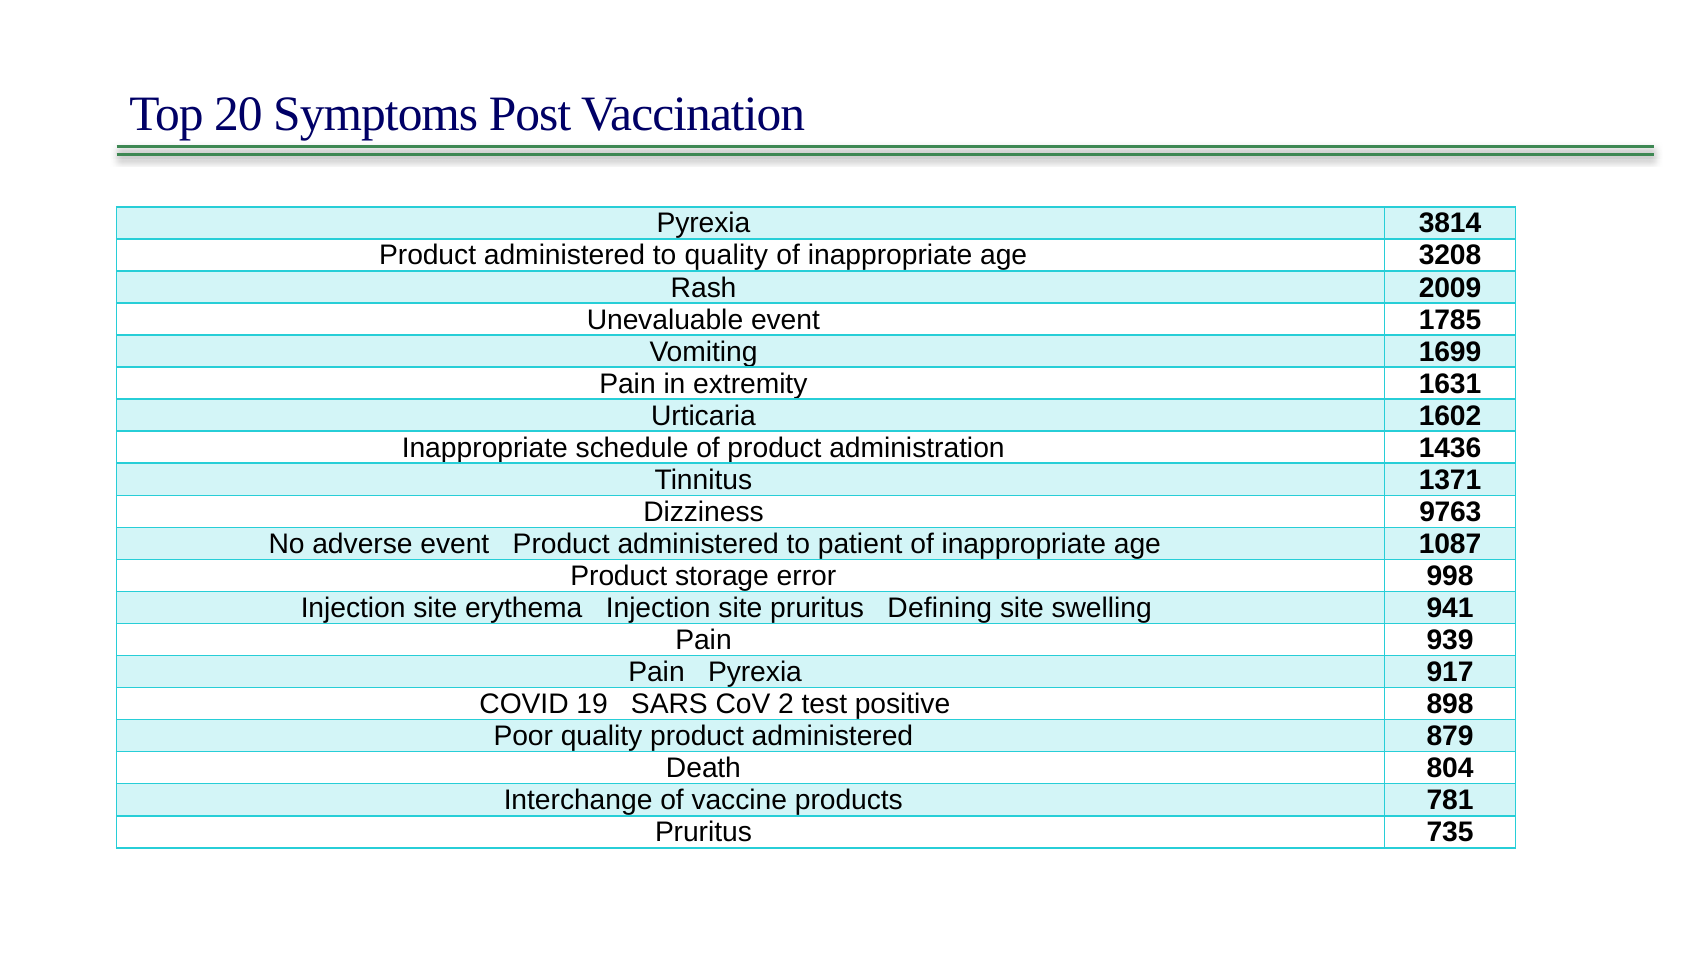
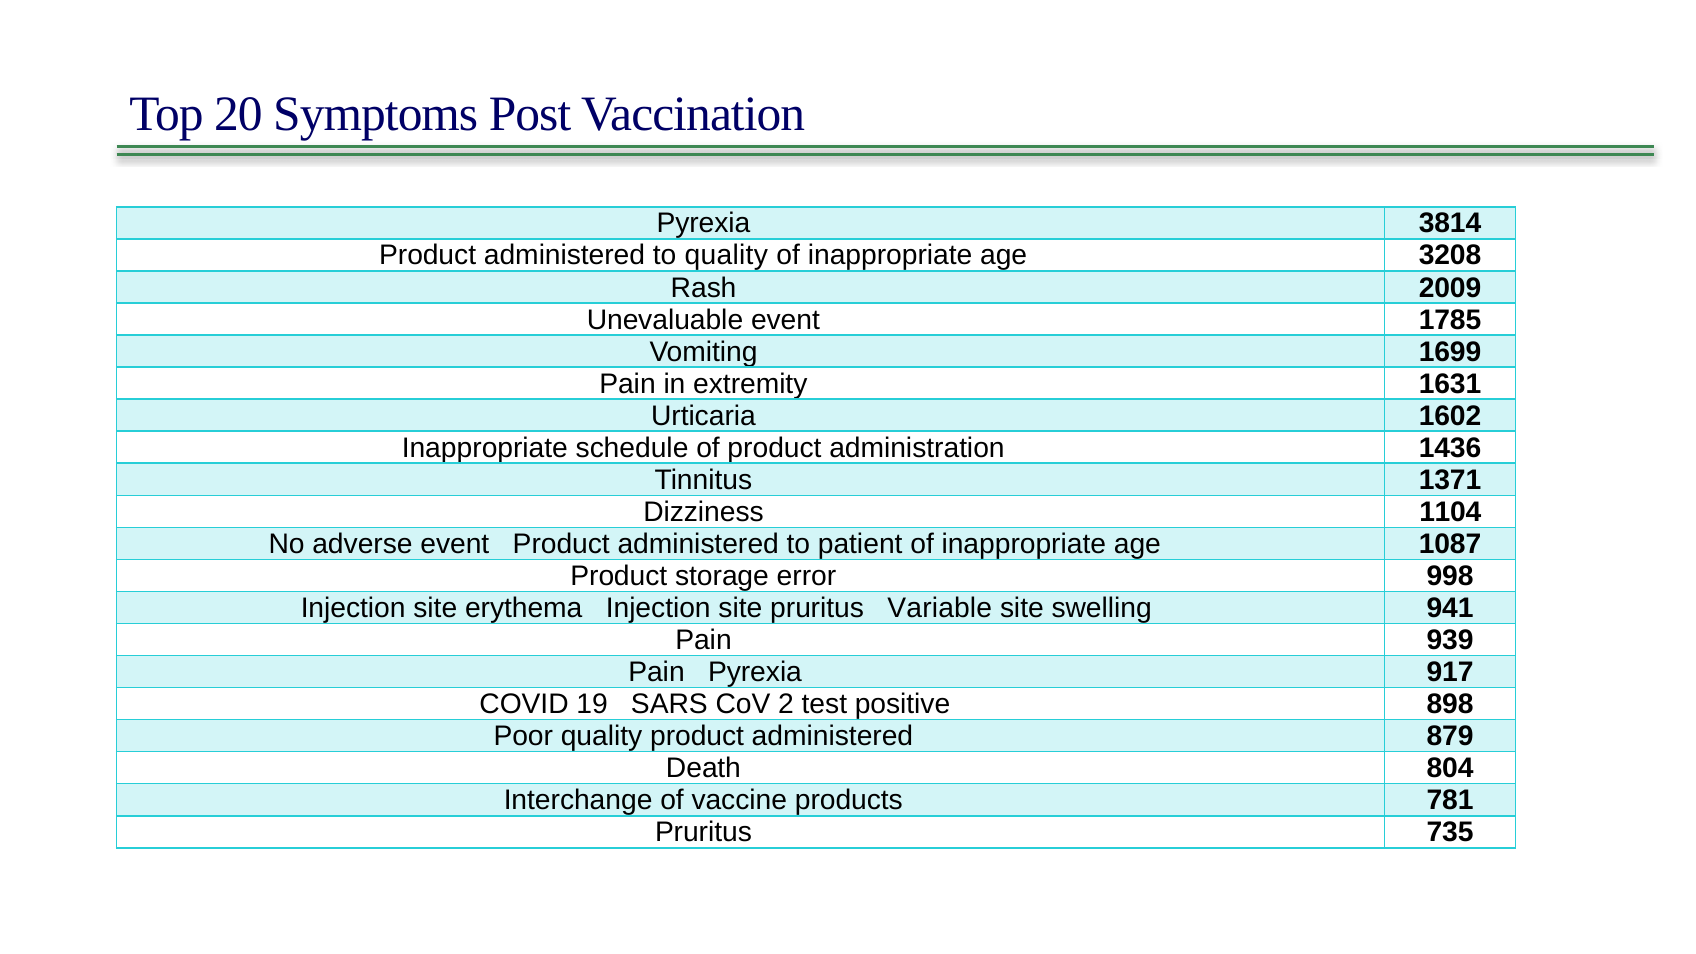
9763: 9763 -> 1104 (1450, 512)
Defining: Defining -> Variable (940, 608)
